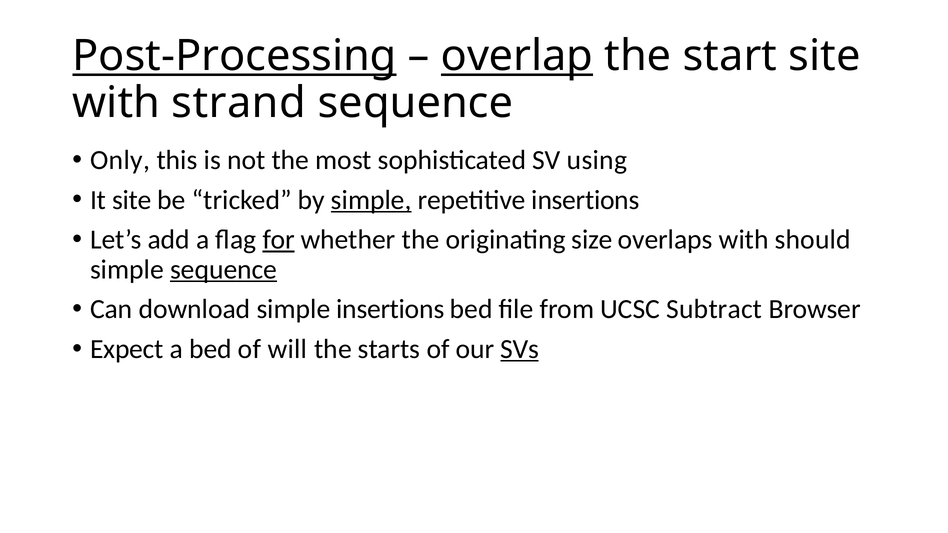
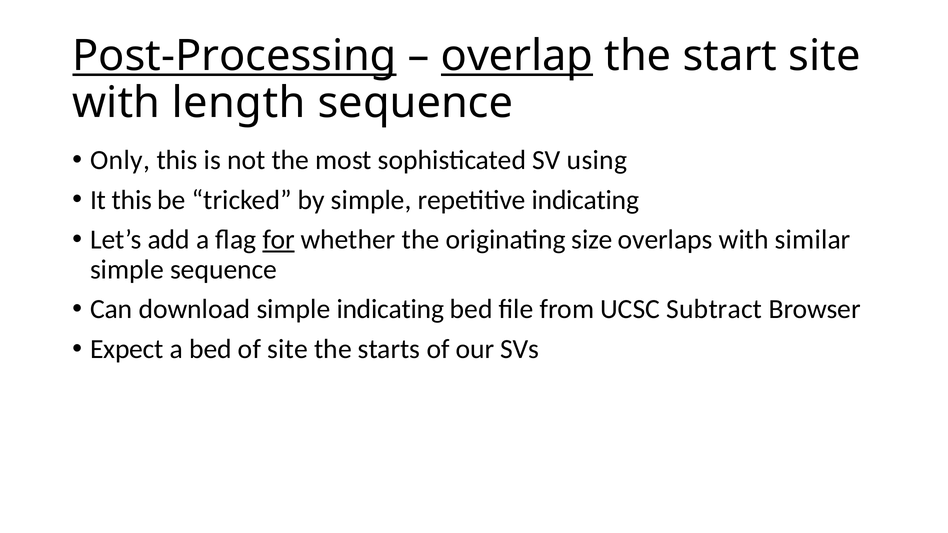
strand: strand -> length (239, 103)
It site: site -> this (132, 200)
simple underline: present -> none (371, 200)
repetitive insertions: insertions -> indicating (585, 200)
should: should -> similar (813, 240)
sequence underline: present -> none (224, 270)
simple insertions: insertions -> indicating (390, 309)
of will: will -> site (288, 349)
SVs underline: present -> none (520, 349)
